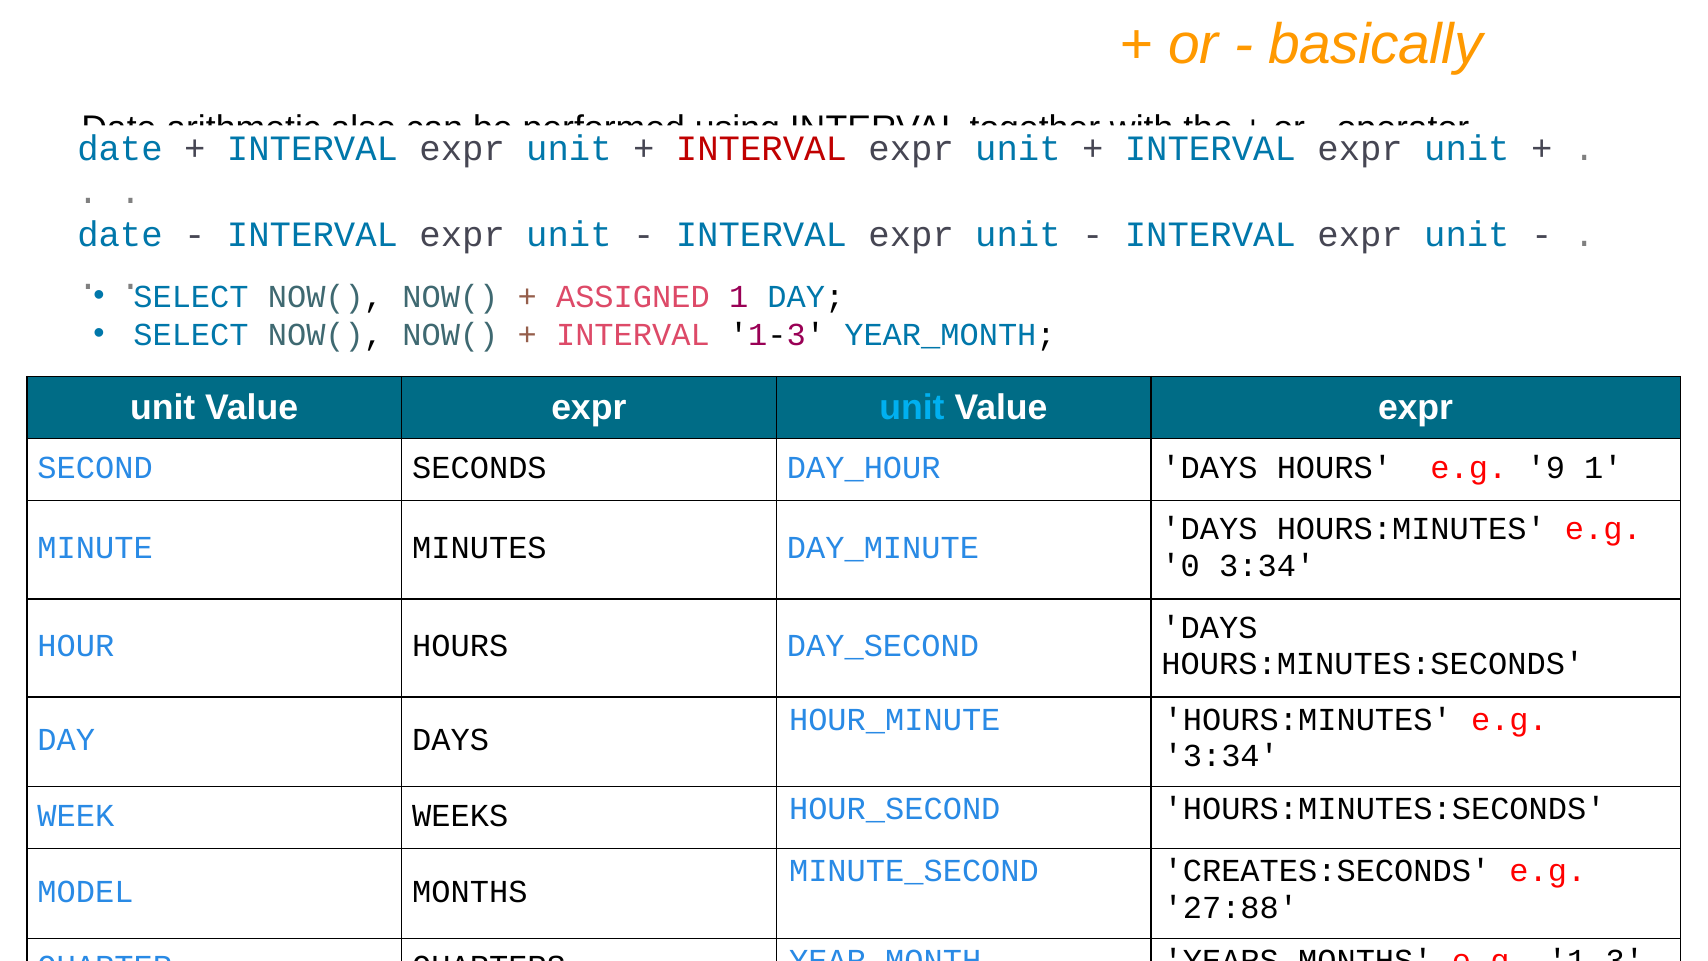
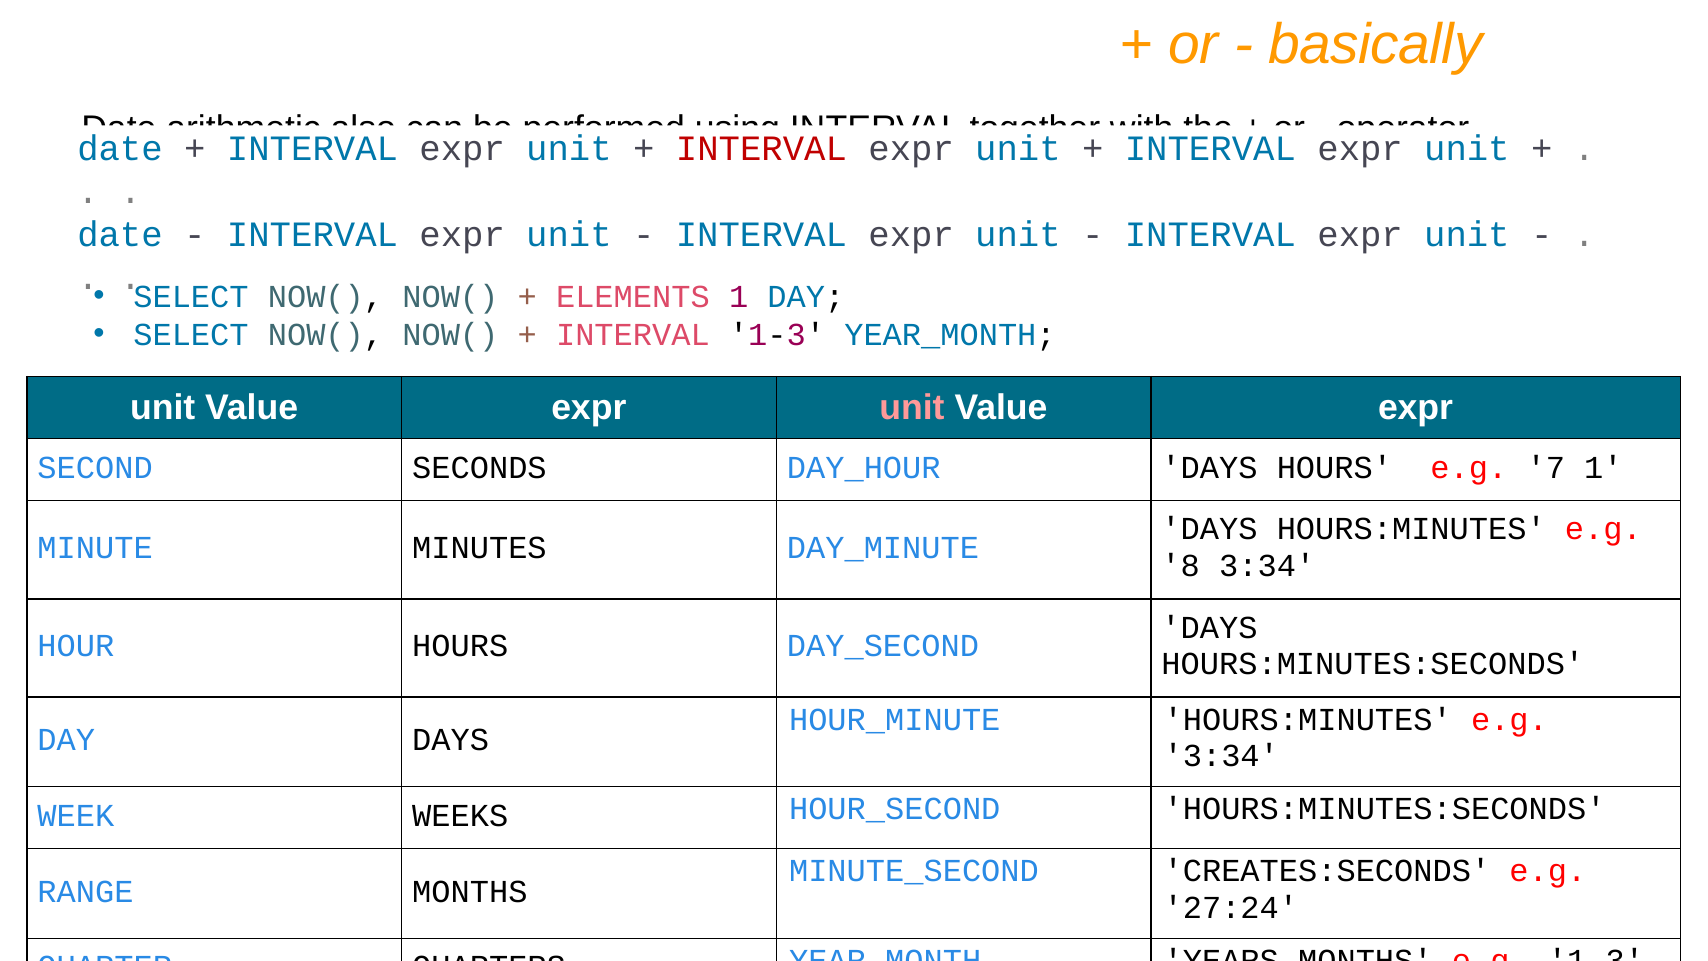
ASSIGNED: ASSIGNED -> ELEMENTS (633, 297)
unit colour: light blue -> pink (912, 408)
9: 9 -> 7 (1546, 467)
0: 0 -> 8 (1181, 566)
MODEL: MODEL -> RANGE (86, 891)
27:88: 27:88 -> 27:24 (1231, 907)
